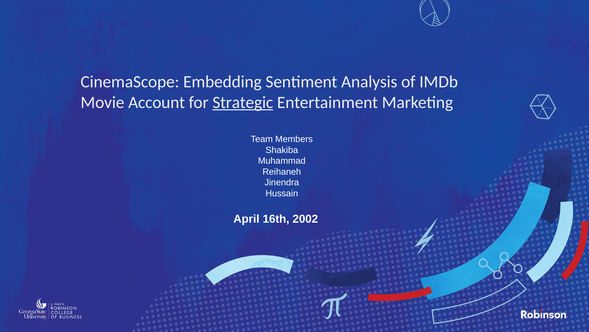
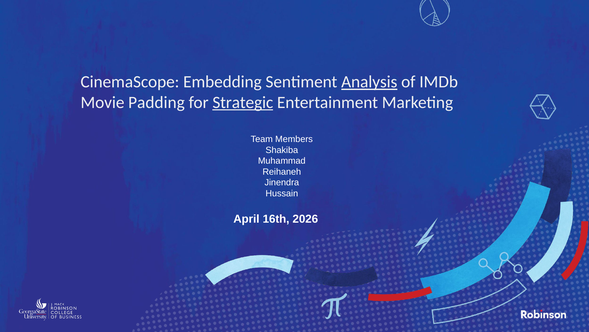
Analysis underline: none -> present (369, 82)
Account: Account -> Padding (156, 102)
2002: 2002 -> 2026 (305, 218)
